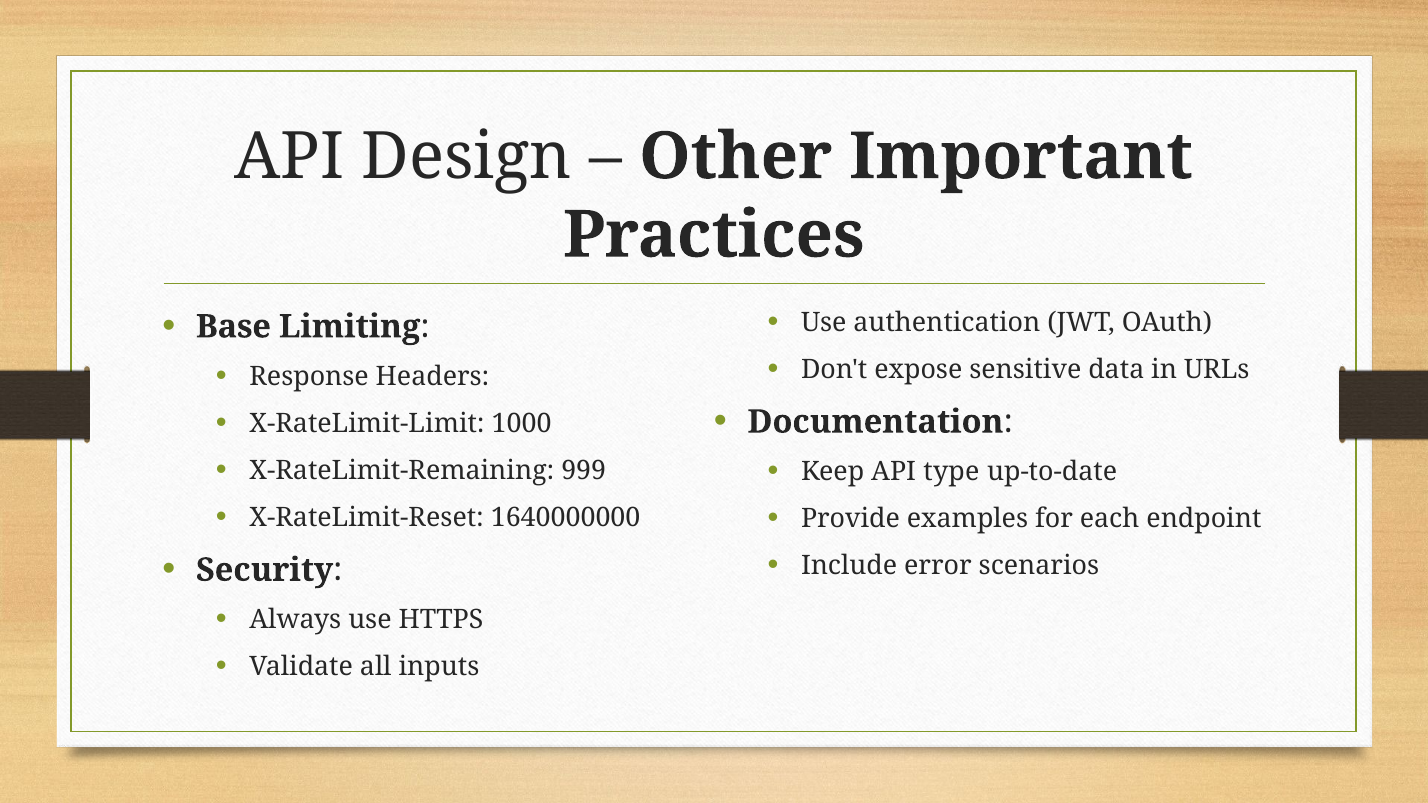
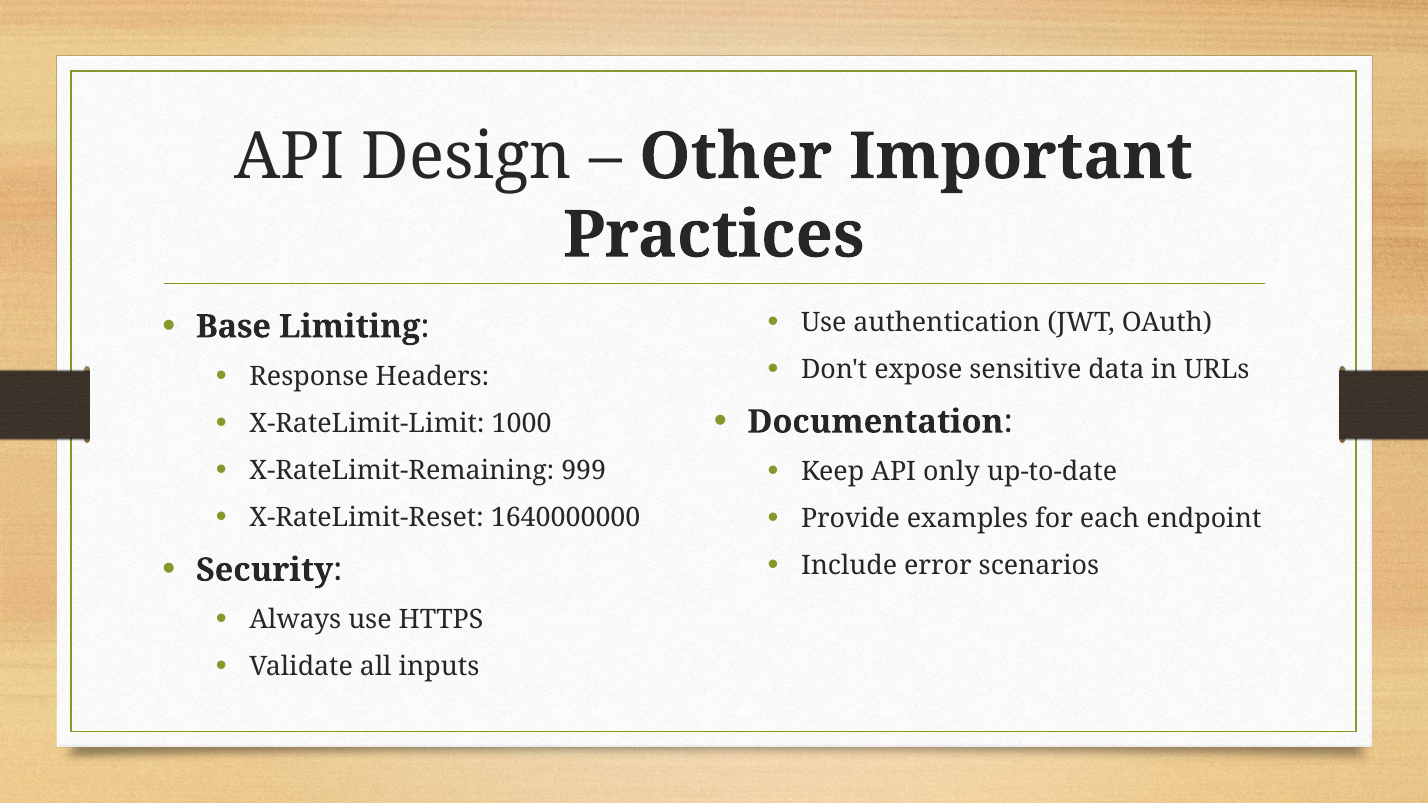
type: type -> only (951, 472)
